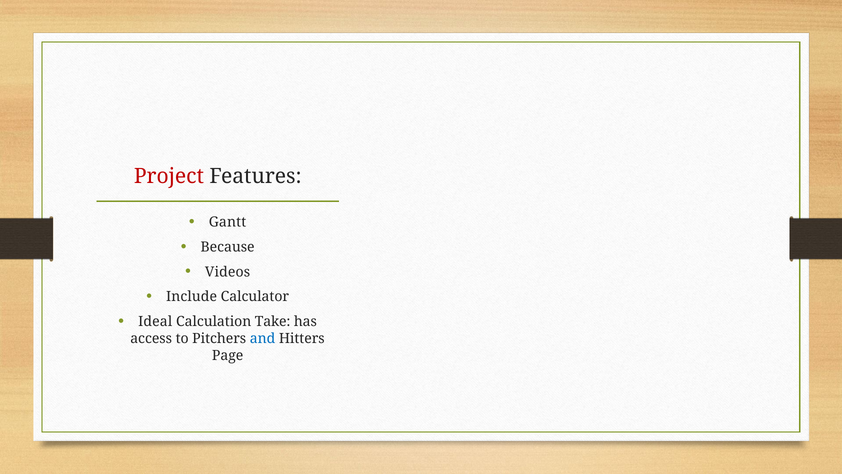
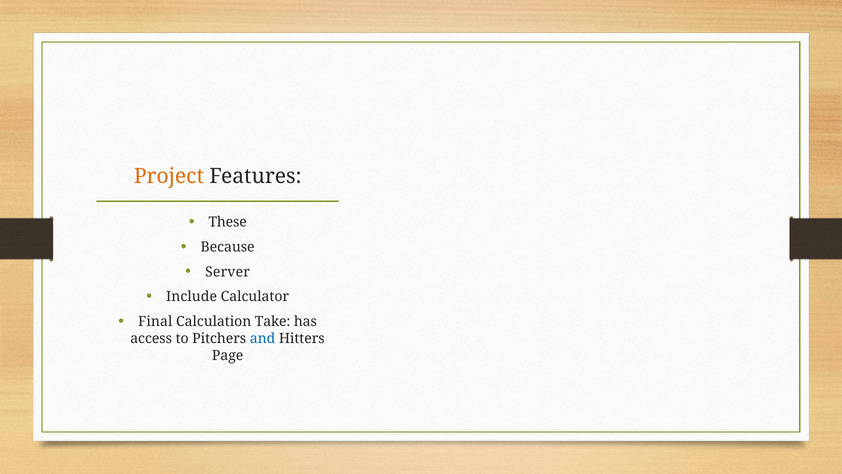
Project colour: red -> orange (169, 176)
Gantt: Gantt -> These (228, 222)
Videos: Videos -> Server (228, 272)
Ideal: Ideal -> Final (155, 322)
